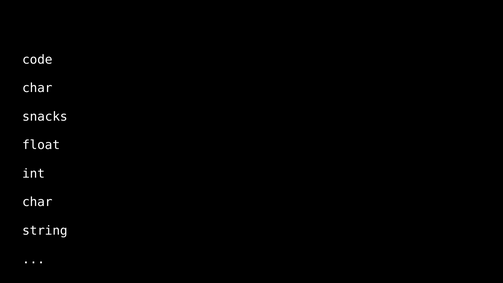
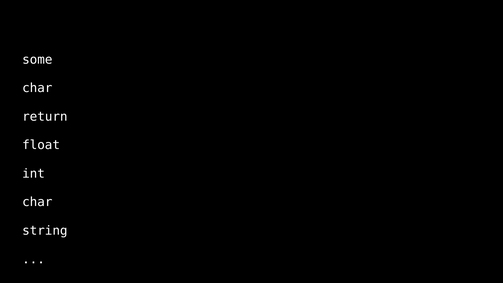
code: code -> some (37, 60)
snacks: snacks -> return (45, 117)
